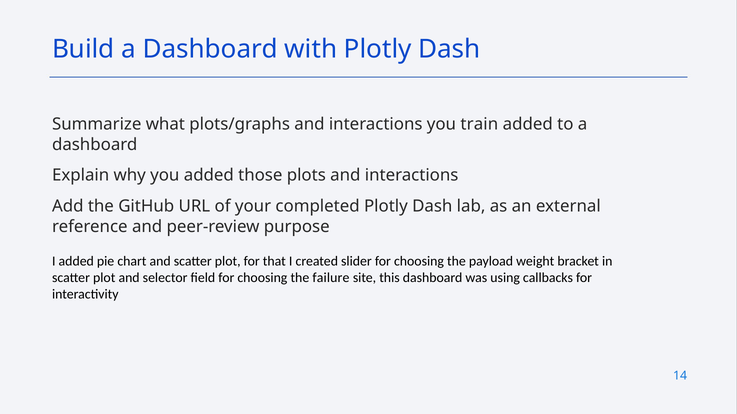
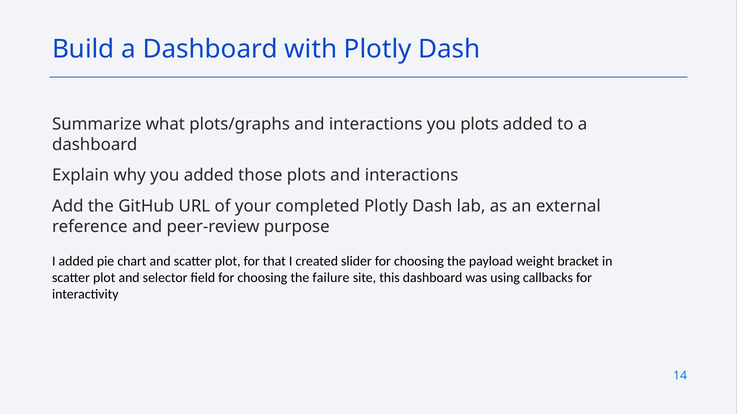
you train: train -> plots (479, 124)
